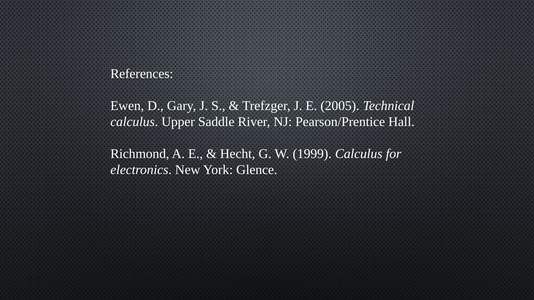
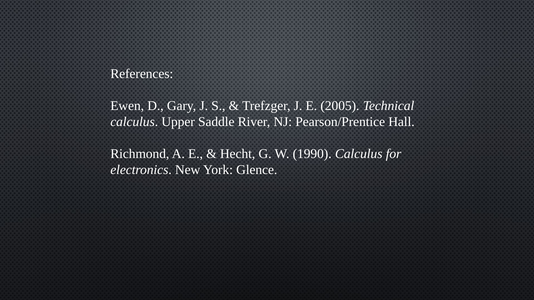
1999: 1999 -> 1990 (312, 154)
